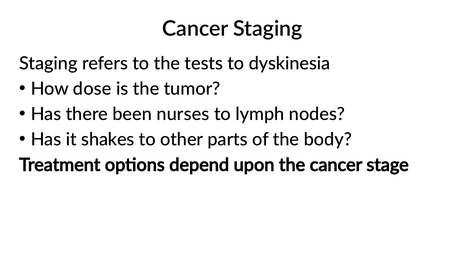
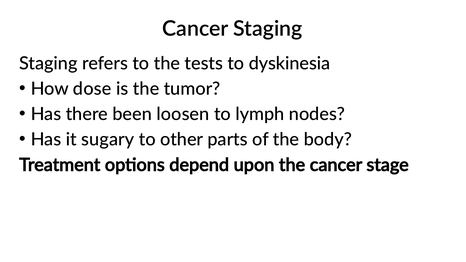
nurses: nurses -> loosen (183, 114)
shakes: shakes -> sugary (108, 140)
